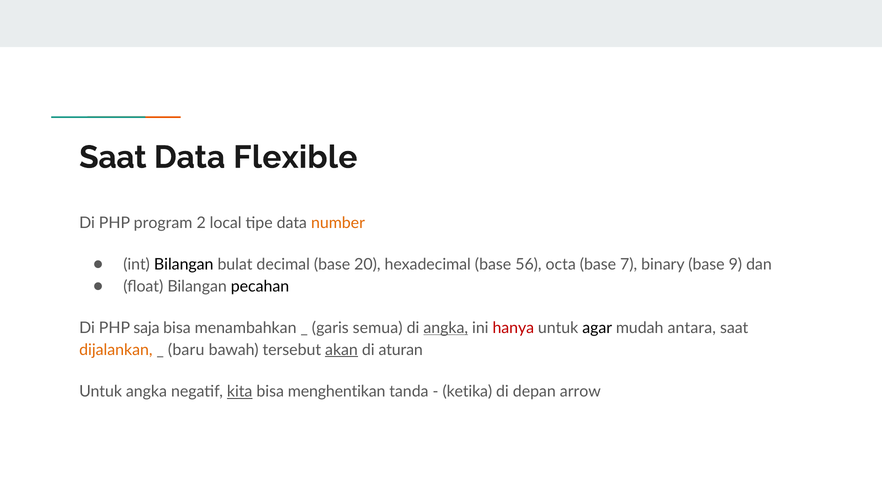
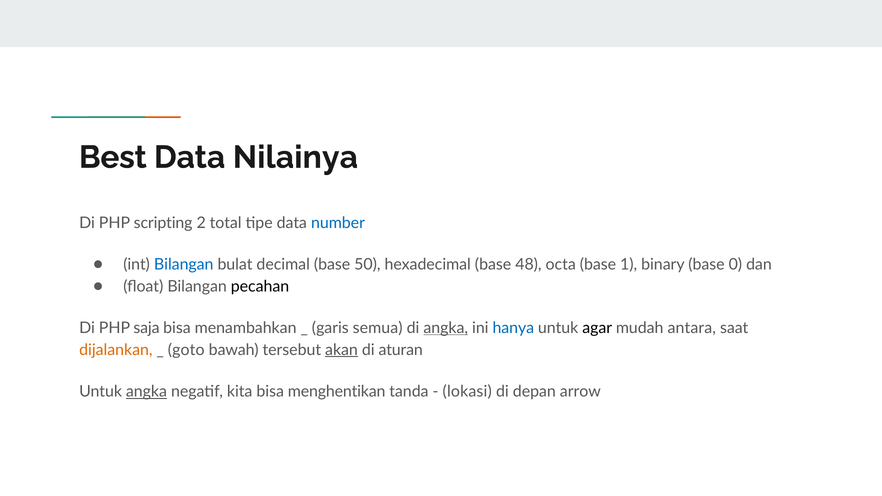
Saat: Saat -> Best (113, 157)
Flexible: Flexible -> Nilainya (295, 157)
program: program -> scripting (163, 223)
local: local -> total (226, 223)
number colour: orange -> blue (338, 223)
Bilangan colour: black -> blue (184, 264)
20: 20 -> 50 (367, 264)
56: 56 -> 48 (528, 264)
7: 7 -> 1 (629, 264)
9: 9 -> 0 (735, 264)
hanya colour: red -> blue (513, 328)
baru: baru -> goto (186, 350)
angka underline: none -> present (146, 392)
kita underline: present -> none (240, 392)
ketika: ketika -> lokasi (467, 392)
